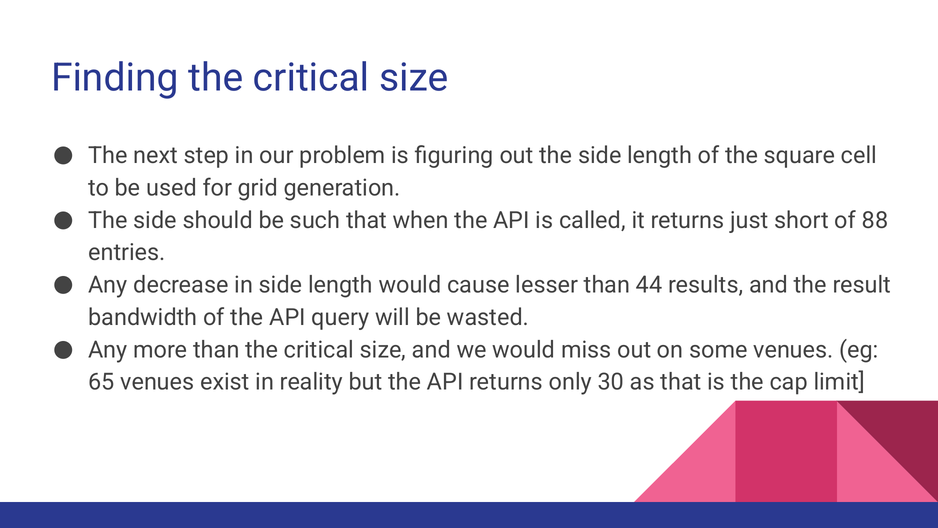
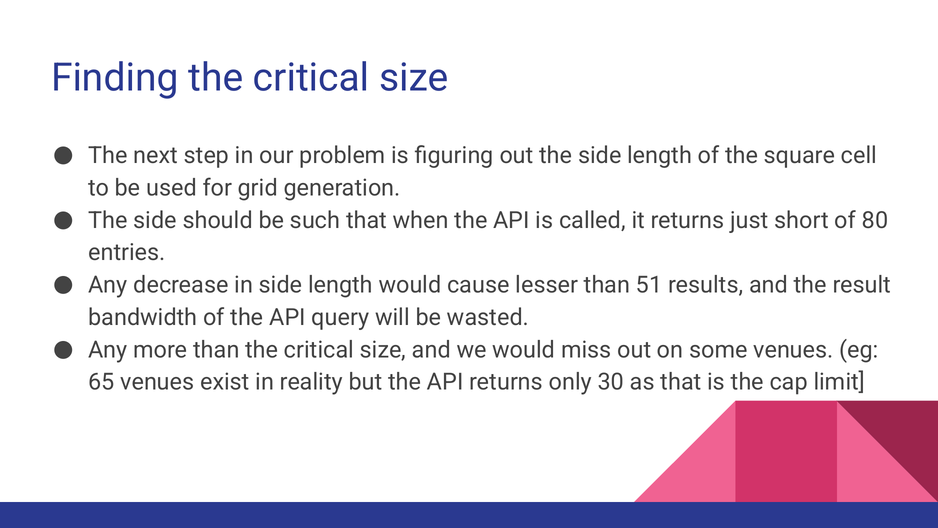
88: 88 -> 80 (875, 220)
44: 44 -> 51 (649, 285)
